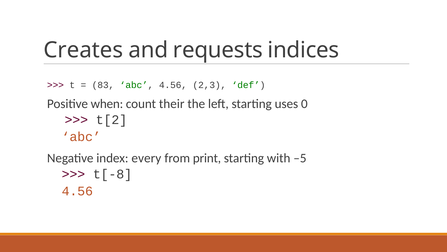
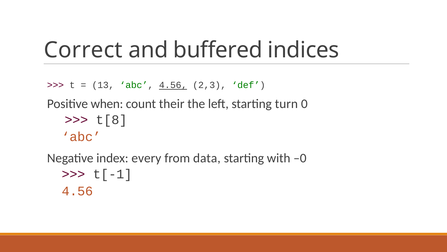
Creates: Creates -> Correct (83, 50)
requests: requests -> buffered (218, 50)
83: 83 -> 13 (103, 85)
4.56 underline: none -> present (173, 85)
uses: uses -> turn (286, 104)
t[2: t[2 -> t[8 (111, 120)
print: print -> data (207, 158)
–5: –5 -> –0 (300, 158)
t[-8: t[-8 -> t[-1 (112, 174)
